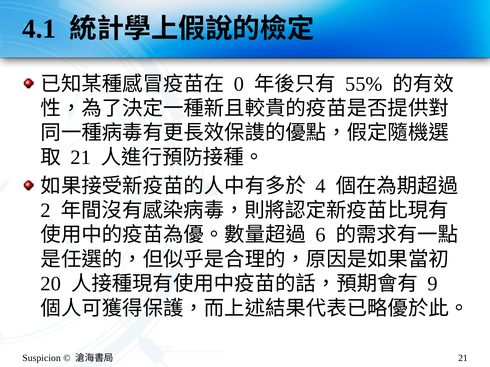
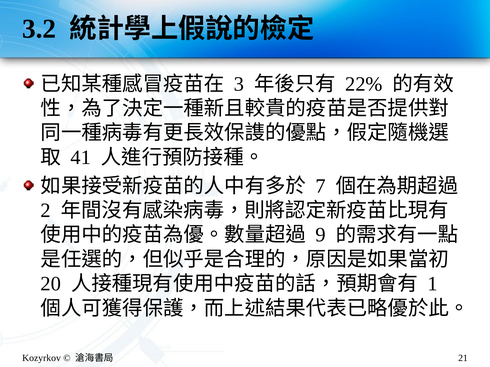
4.1: 4.1 -> 3.2 (39, 29)
0: 0 -> 3 (239, 84)
55%: 55% -> 22% (364, 84)
21: 21 -> 41 (81, 158)
4: 4 -> 7 (321, 186)
6: 6 -> 9 (321, 235)
9: 9 -> 1 (433, 284)
Suspicion: Suspicion -> Kozyrkov (42, 359)
